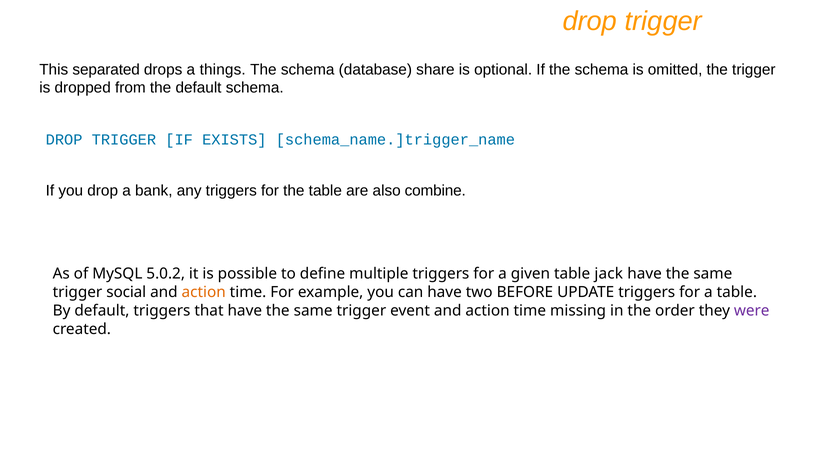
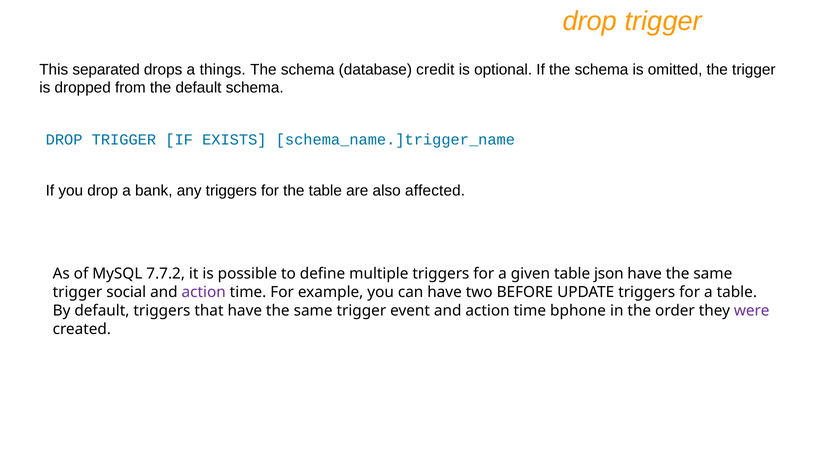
share: share -> credit (435, 70)
combine: combine -> affected (435, 191)
5.0.2: 5.0.2 -> 7.7.2 (166, 274)
jack: jack -> json (609, 274)
action colour: orange -> purple (204, 292)
missing: missing -> bphone (578, 311)
